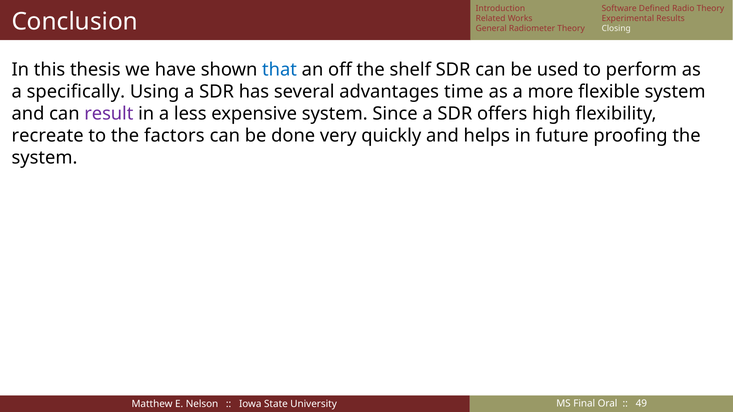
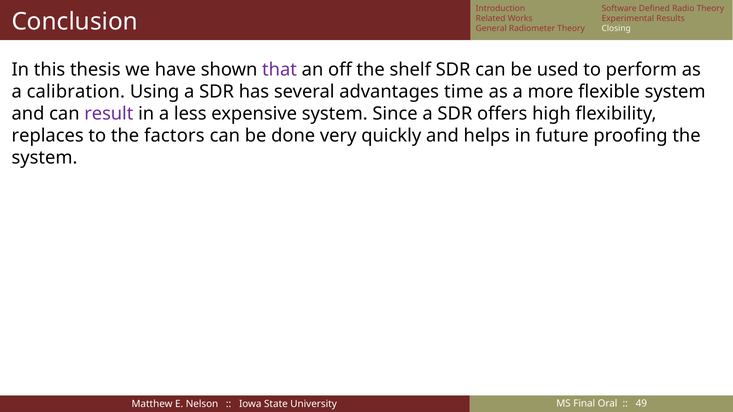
that colour: blue -> purple (280, 70)
specifically: specifically -> calibration (76, 92)
recreate: recreate -> replaces (48, 136)
